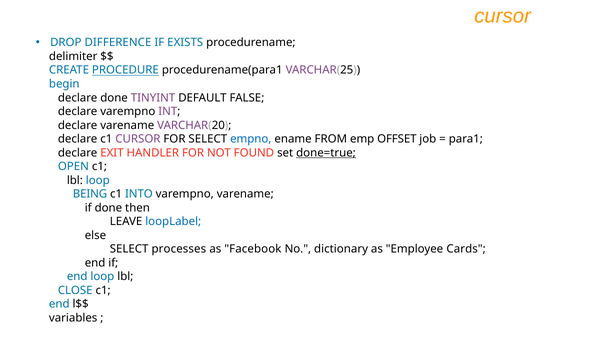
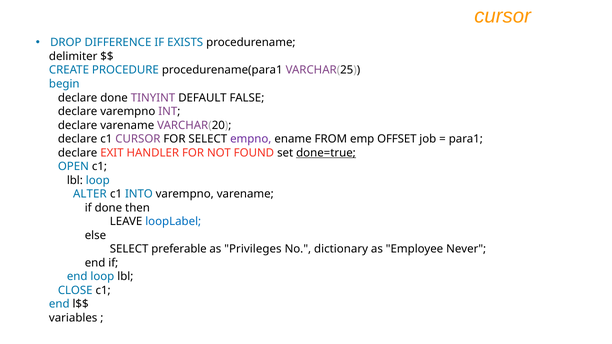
PROCEDURE underline: present -> none (125, 70)
empno colour: blue -> purple (251, 139)
BEING: BEING -> ALTER (90, 194)
processes: processes -> preferable (179, 249)
Facebook: Facebook -> Privileges (253, 249)
Cards: Cards -> Never (466, 249)
